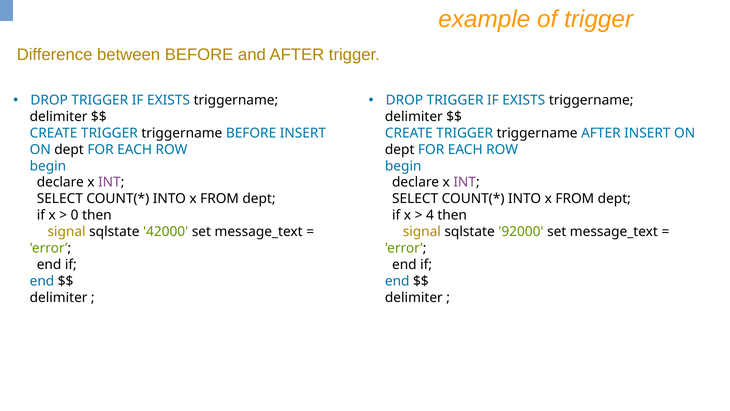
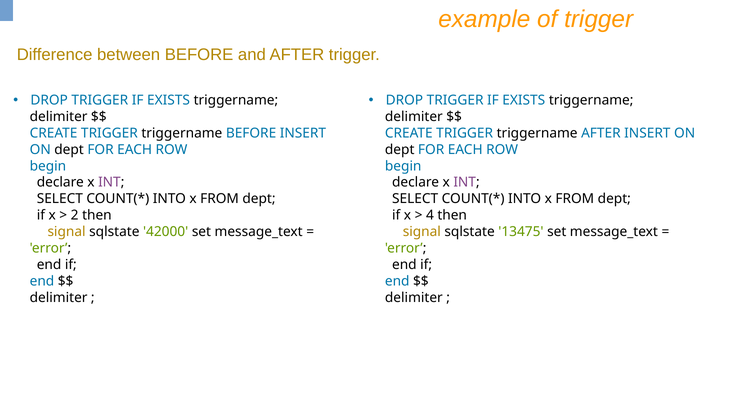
0: 0 -> 2 (75, 215)
92000: 92000 -> 13475 (521, 232)
